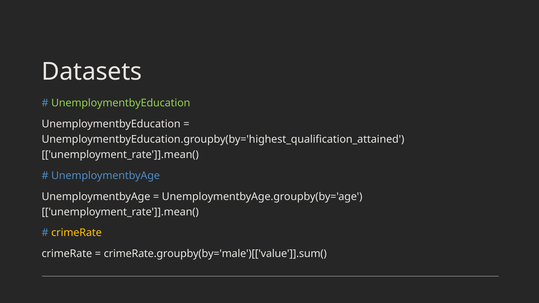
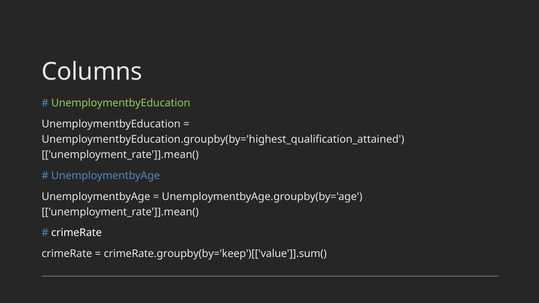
Datasets: Datasets -> Columns (92, 72)
crimeRate colour: yellow -> white (77, 233)
crimeRate.groupby(by='male')[['value']].sum(: crimeRate.groupby(by='male')[['value']].sum( -> crimeRate.groupby(by='keep')[['value']].sum( (215, 254)
